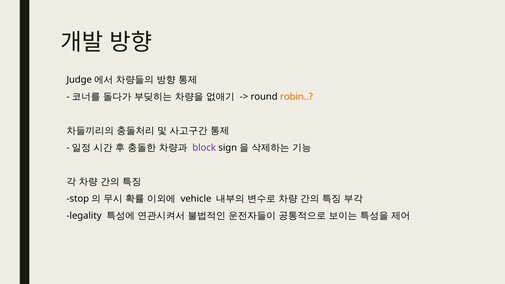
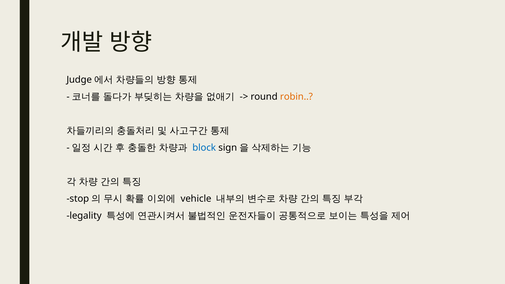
block colour: purple -> blue (204, 148)
